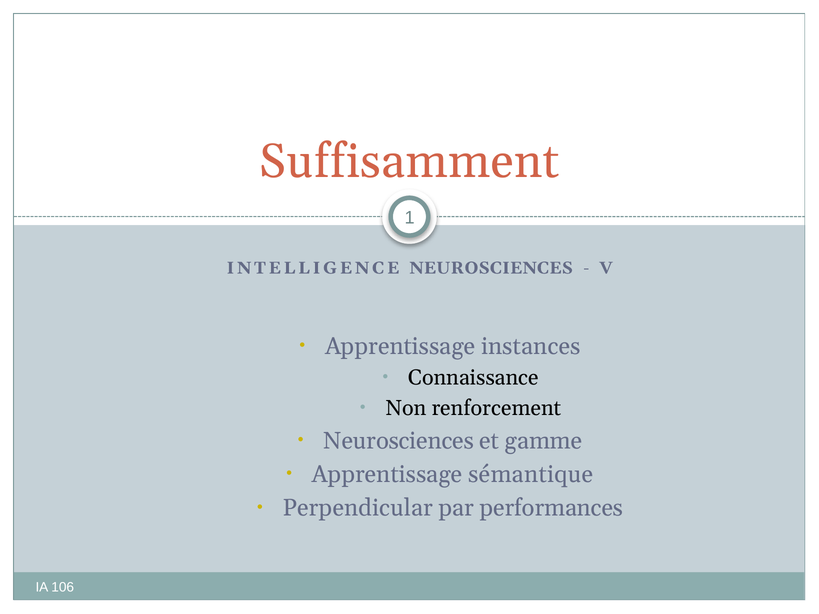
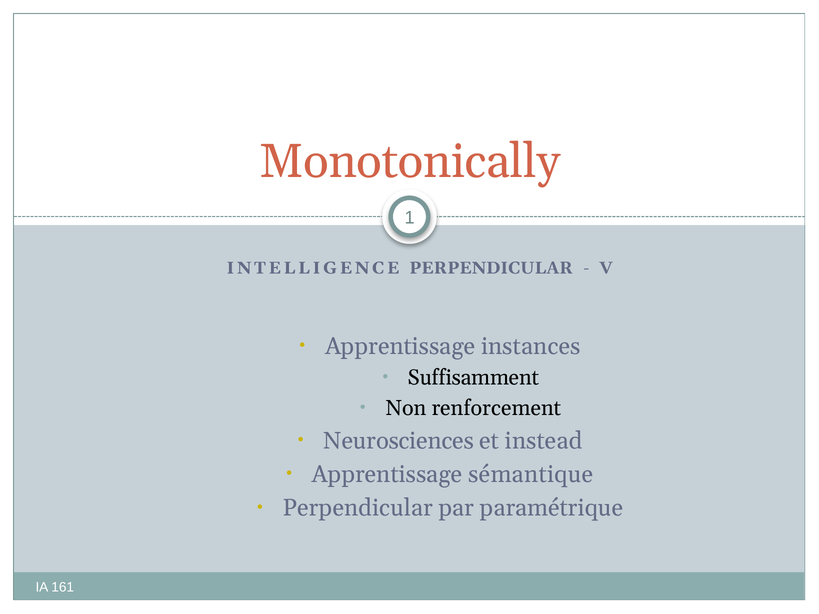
Suffisamment: Suffisamment -> Monotonically (410, 162)
INTELLIGENCE NEUROSCIENCES: NEUROSCIENCES -> PERPENDICULAR (491, 268)
Connaissance: Connaissance -> Suffisamment (473, 378)
gamme: gamme -> instead (544, 441)
performances: performances -> paramétrique (552, 508)
106: 106 -> 161 (63, 587)
